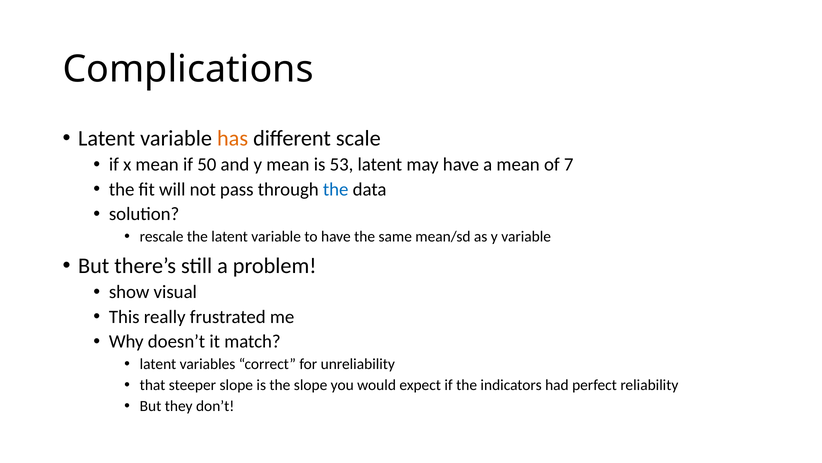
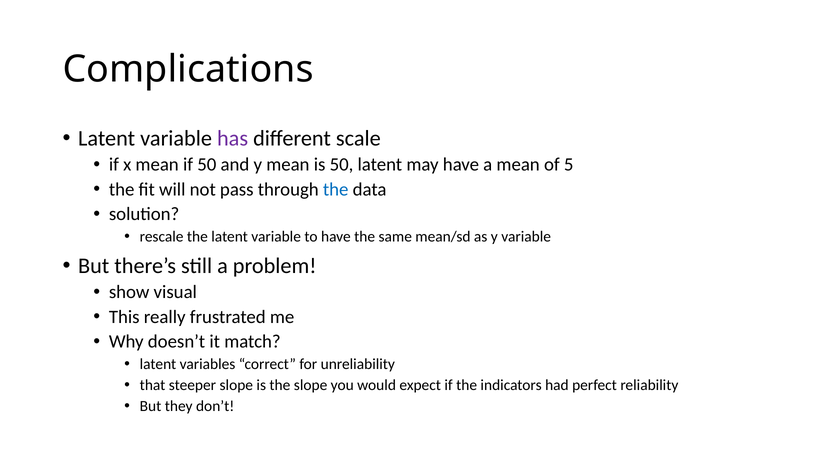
has colour: orange -> purple (233, 138)
is 53: 53 -> 50 (341, 165)
7: 7 -> 5 (569, 165)
